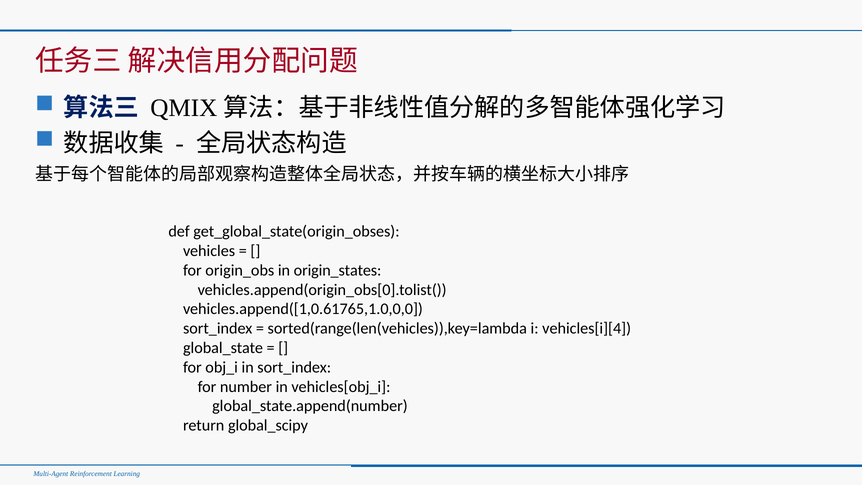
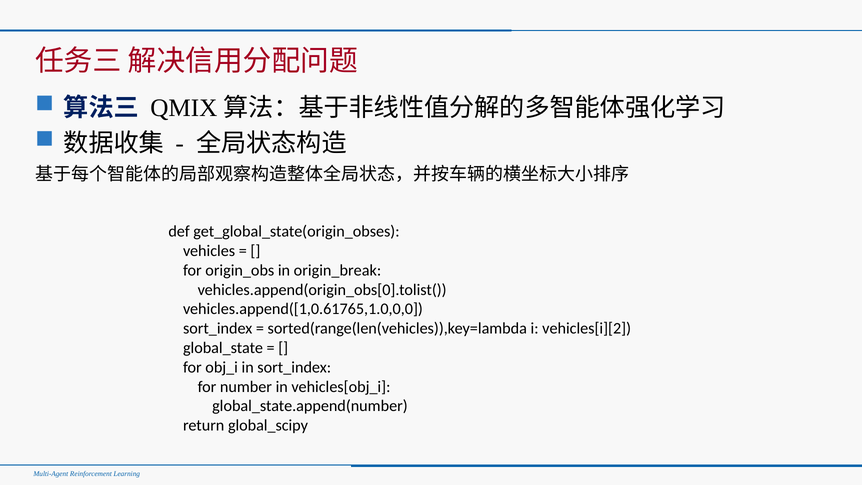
origin_states: origin_states -> origin_break (337, 270)
vehicles[i][4: vehicles[i][4 -> vehicles[i][2 (587, 328)
